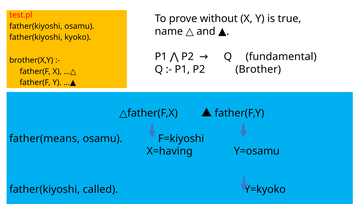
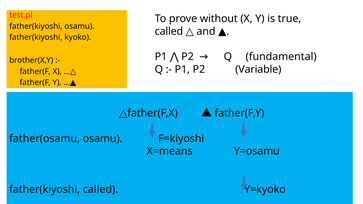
name: name -> called (169, 31)
Brother: Brother -> Variable (258, 69)
father(means: father(means -> father(osamu (45, 139)
X=having: X=having -> X=means (170, 151)
